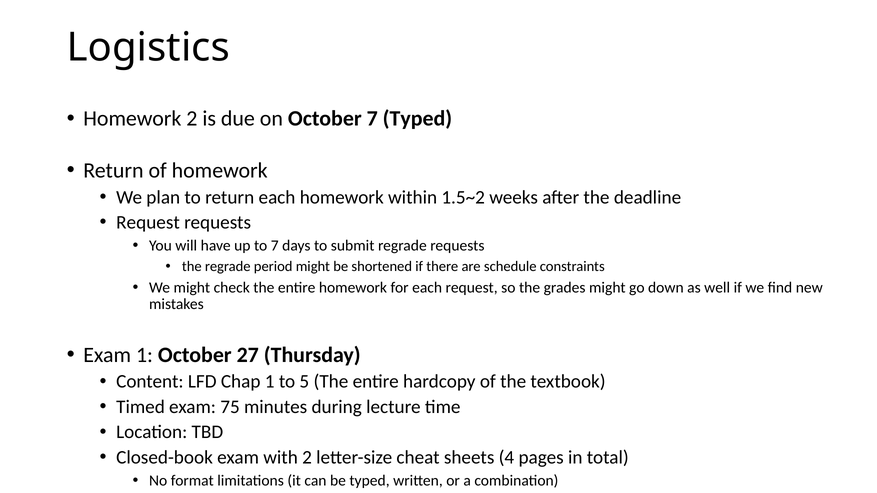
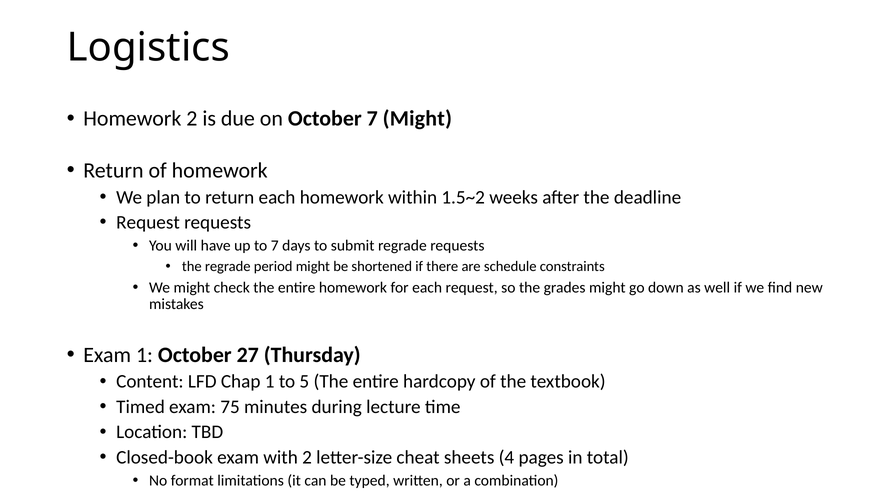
7 Typed: Typed -> Might (417, 119)
